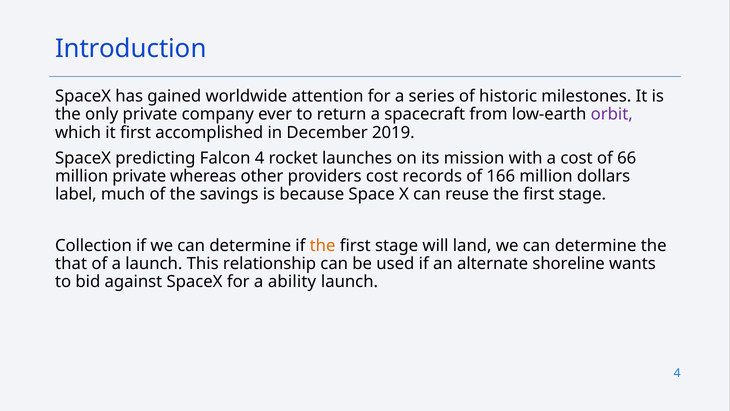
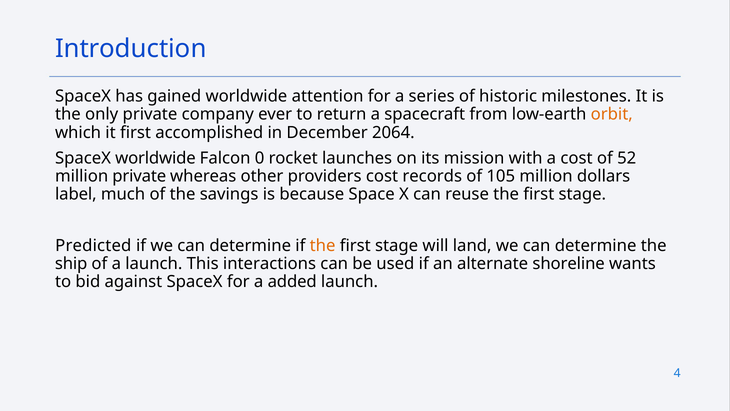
orbit colour: purple -> orange (612, 114)
2019: 2019 -> 2064 (393, 132)
SpaceX predicting: predicting -> worldwide (155, 158)
Falcon 4: 4 -> 0 (260, 158)
66: 66 -> 52 (627, 158)
166: 166 -> 105 (501, 176)
Collection: Collection -> Predicted (93, 245)
that: that -> ship (71, 264)
relationship: relationship -> interactions (269, 264)
ability: ability -> added (292, 282)
